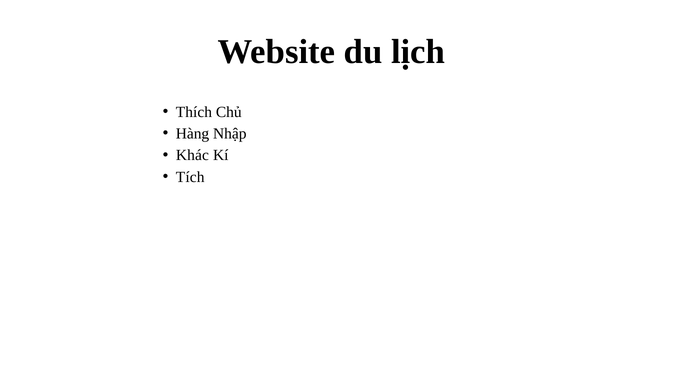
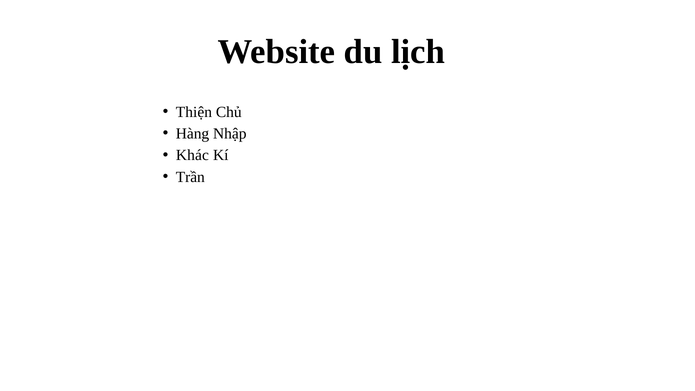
Thích: Thích -> Thiện (194, 112)
Tích: Tích -> Trần (190, 177)
